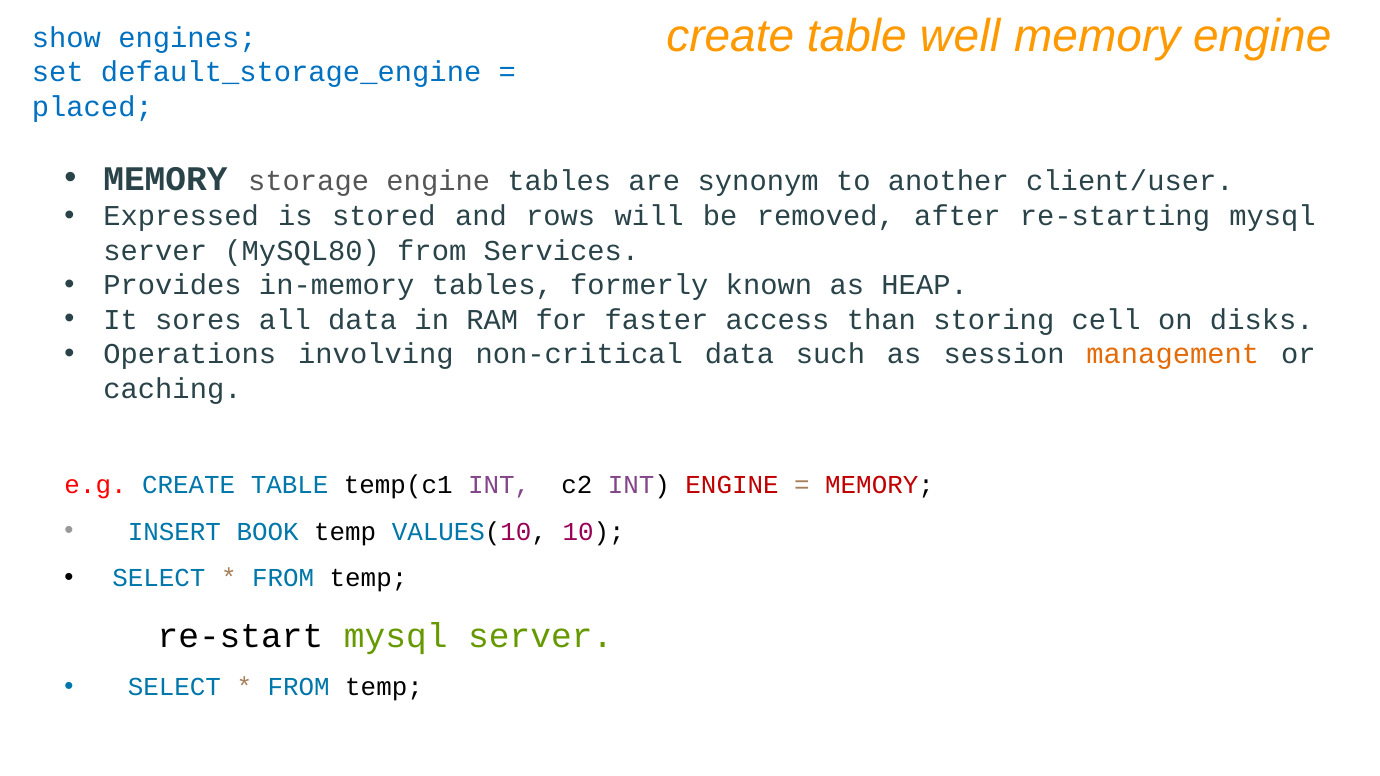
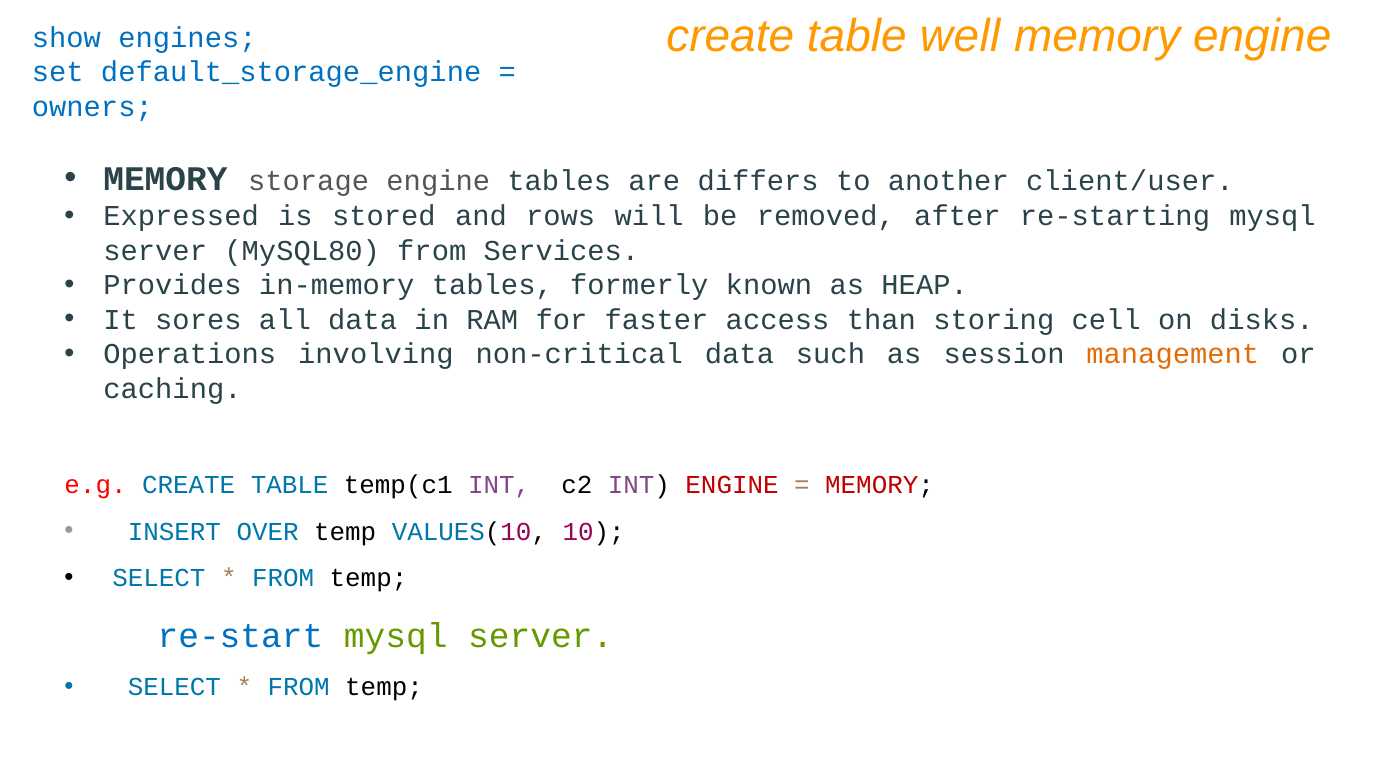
placed: placed -> owners (92, 107)
synonym: synonym -> differs (758, 181)
BOOK: BOOK -> OVER (268, 532)
re-start colour: black -> blue (240, 636)
